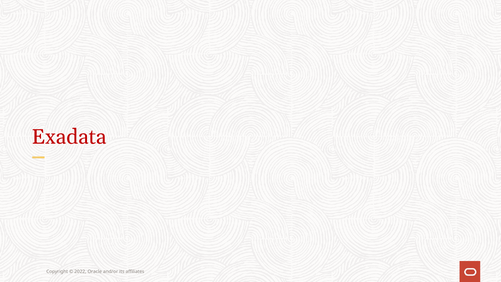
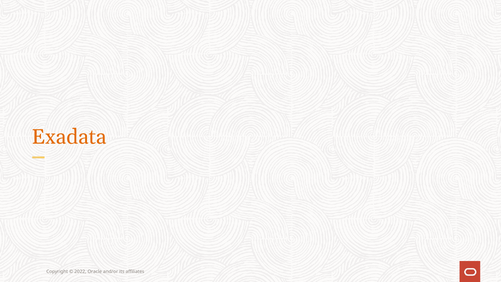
Exadata colour: red -> orange (69, 137)
